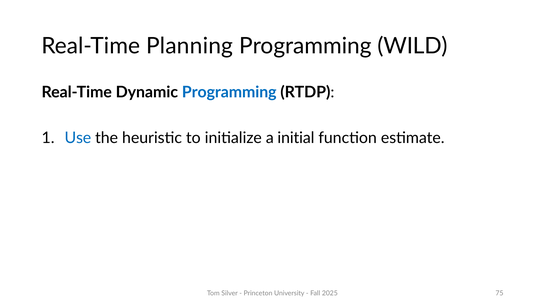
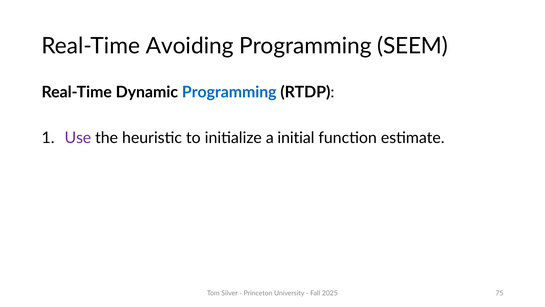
Planning: Planning -> Avoiding (190, 46)
WILD: WILD -> SEEM (413, 46)
Use colour: blue -> purple (78, 138)
